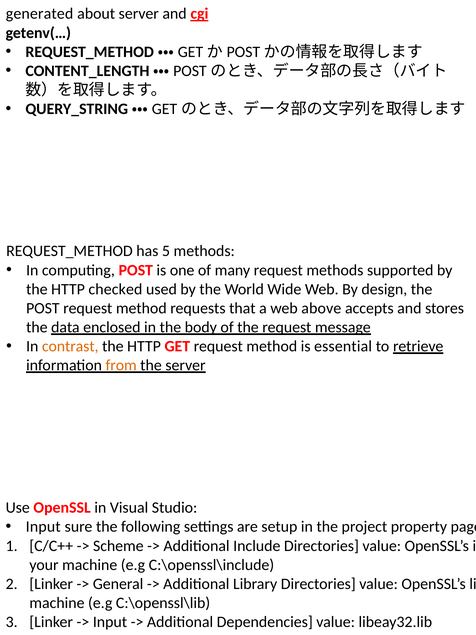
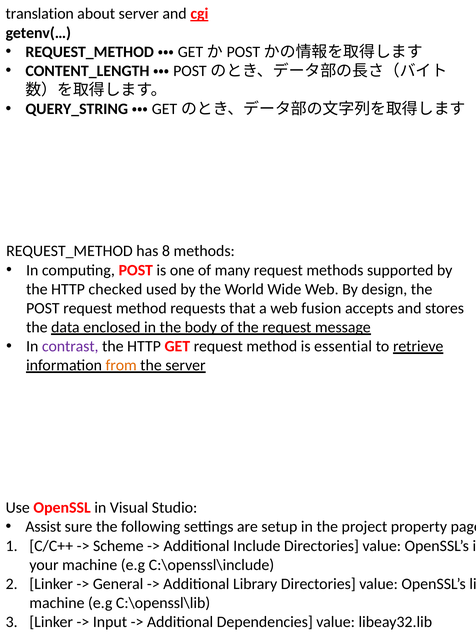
generated: generated -> translation (40, 14)
5: 5 -> 8 (166, 251)
above: above -> fusion (321, 308)
contrast colour: orange -> purple (70, 346)
Input: Input -> Assist (43, 526)
